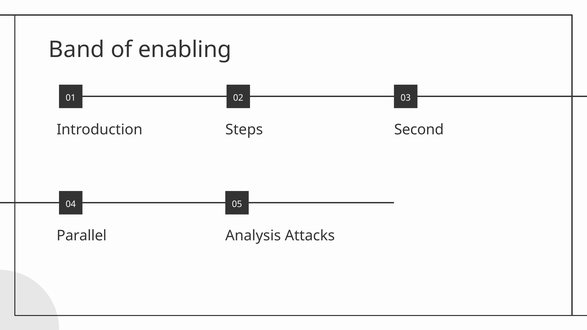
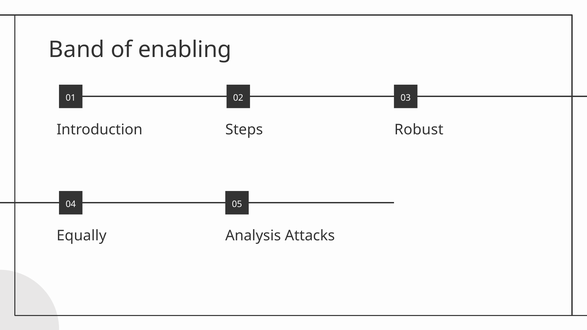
Second: Second -> Robust (419, 130)
Parallel: Parallel -> Equally (82, 236)
